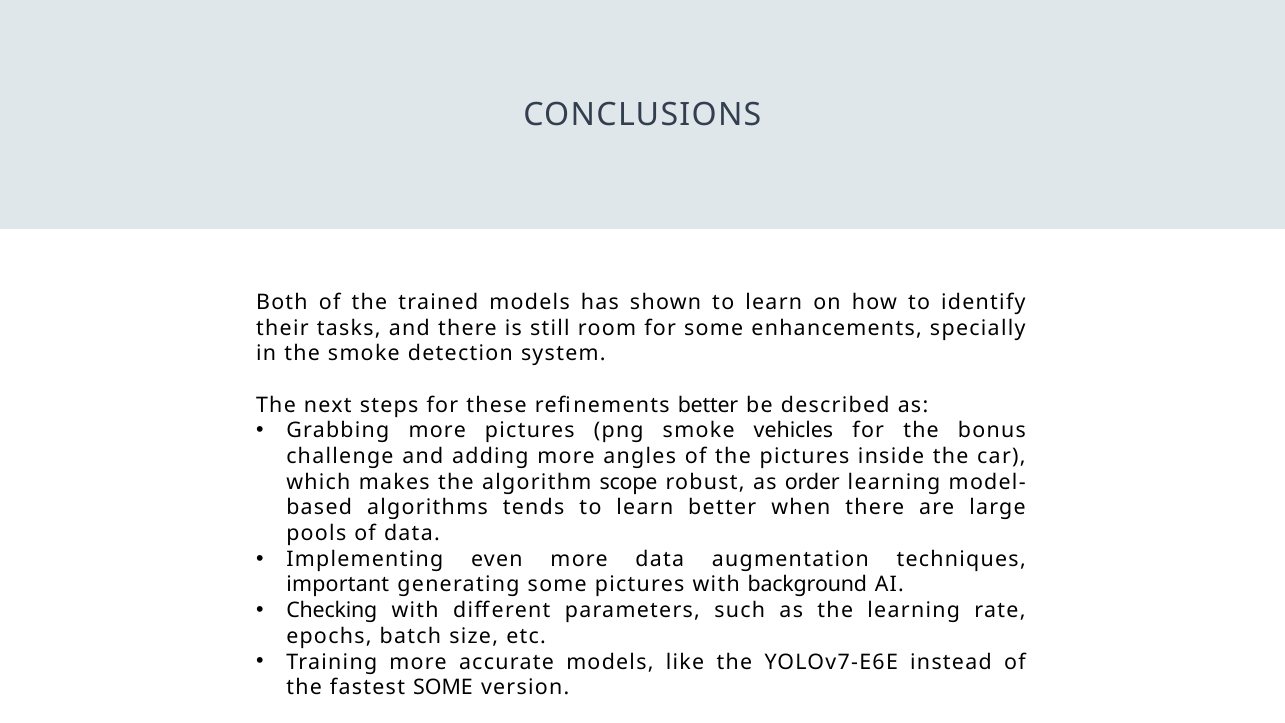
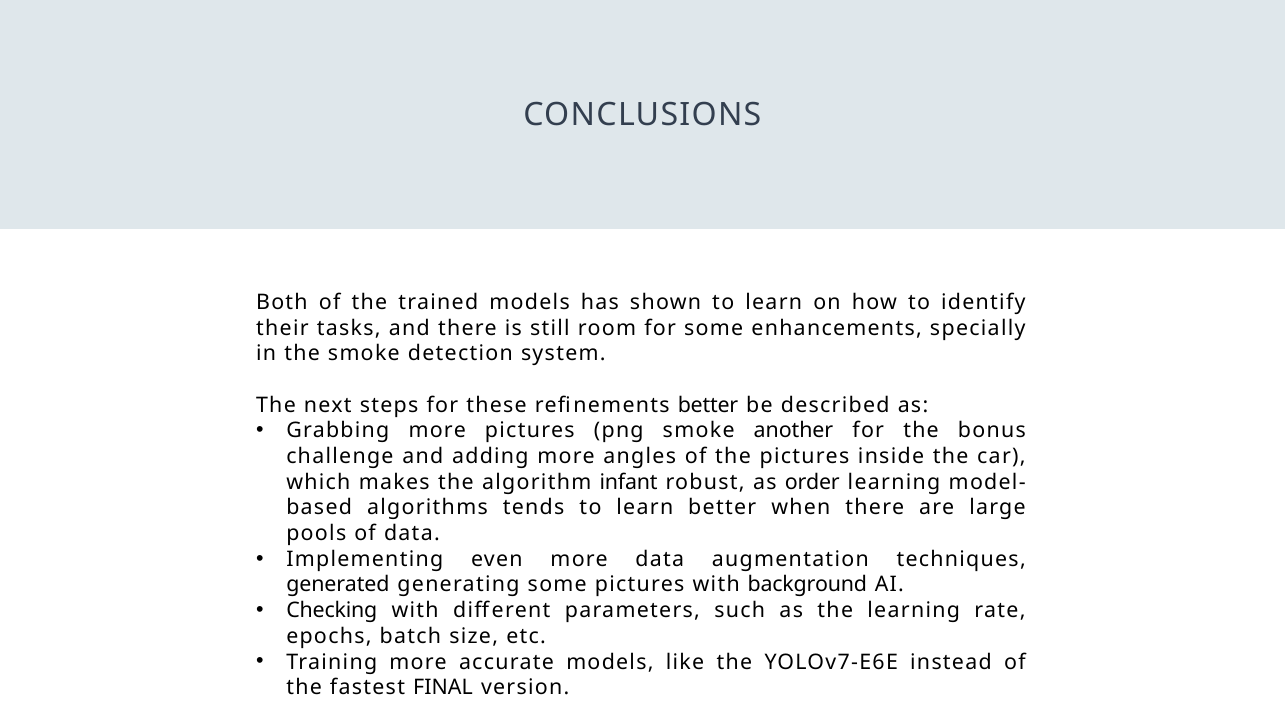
vehicles: vehicles -> another (793, 431)
scope: scope -> infant (629, 482)
important: important -> generated (338, 585)
fastest SOME: SOME -> FINAL (443, 687)
